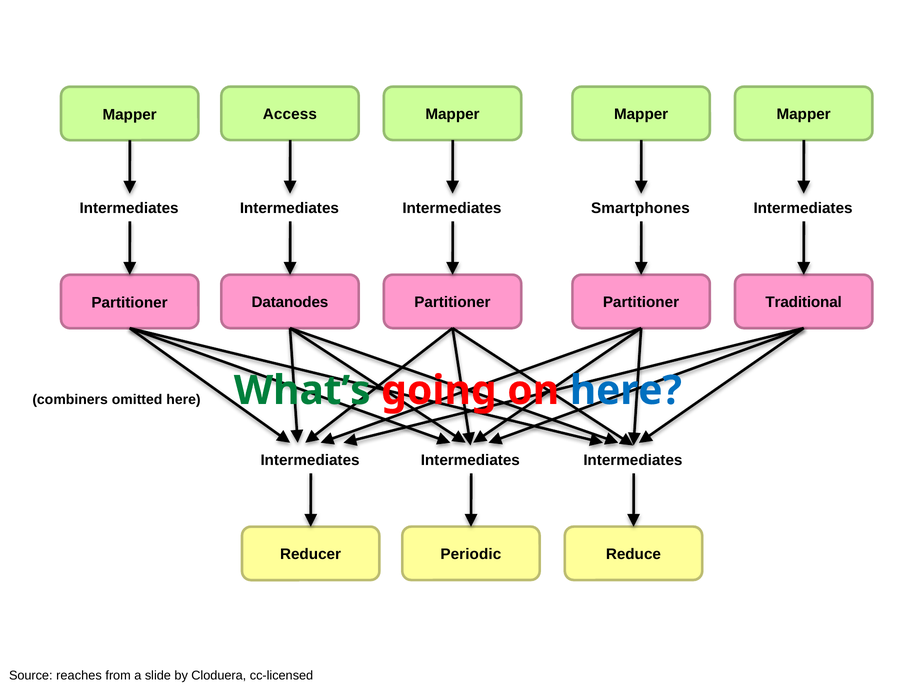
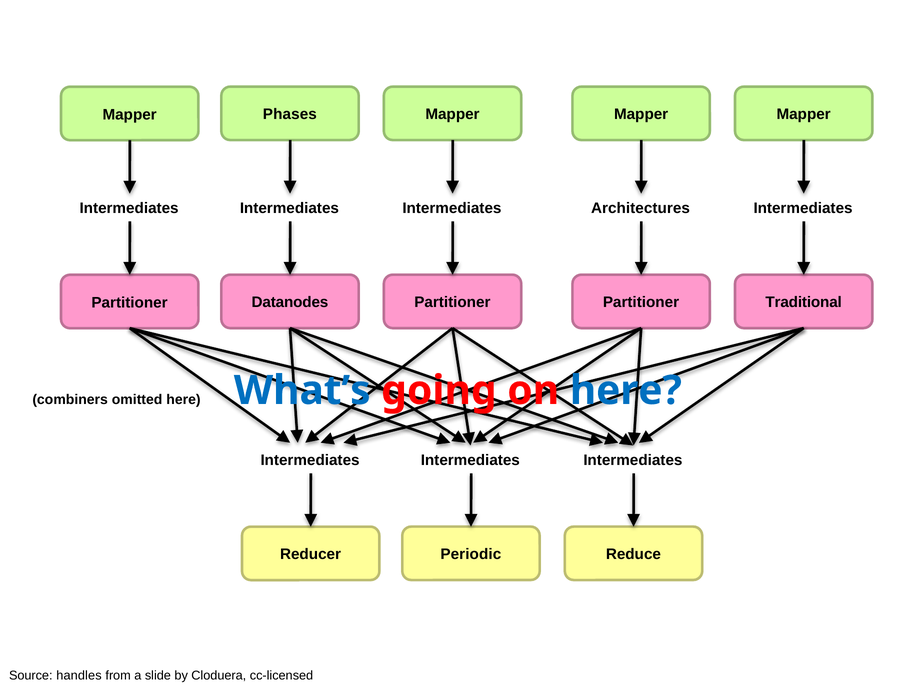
Access: Access -> Phases (290, 114)
Smartphones: Smartphones -> Architectures (640, 208)
What’s colour: green -> blue (302, 391)
reaches: reaches -> handles (79, 675)
